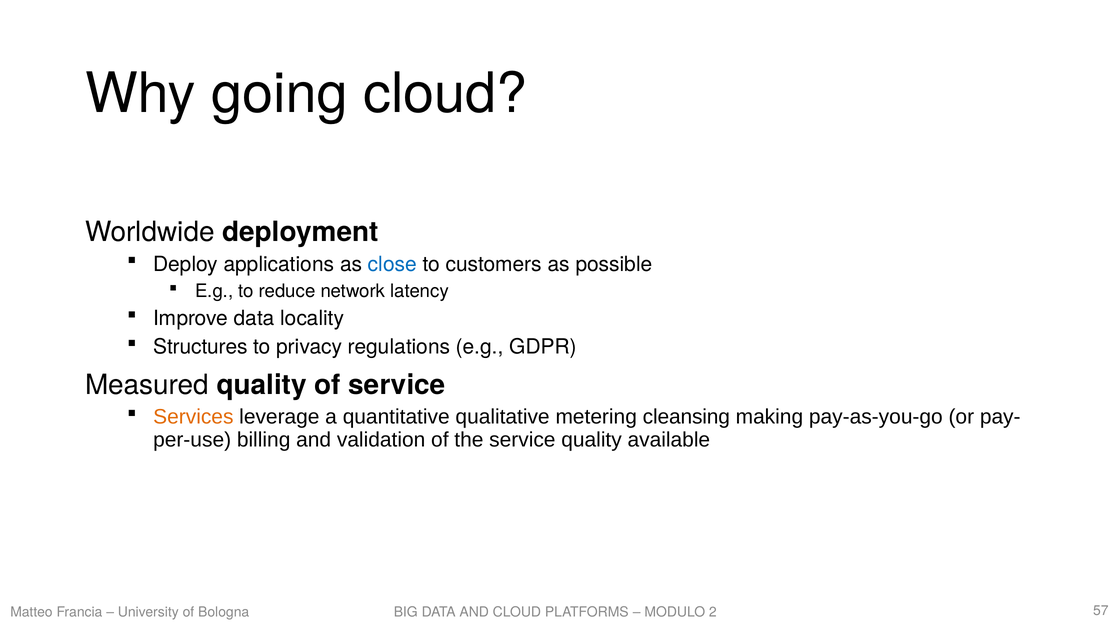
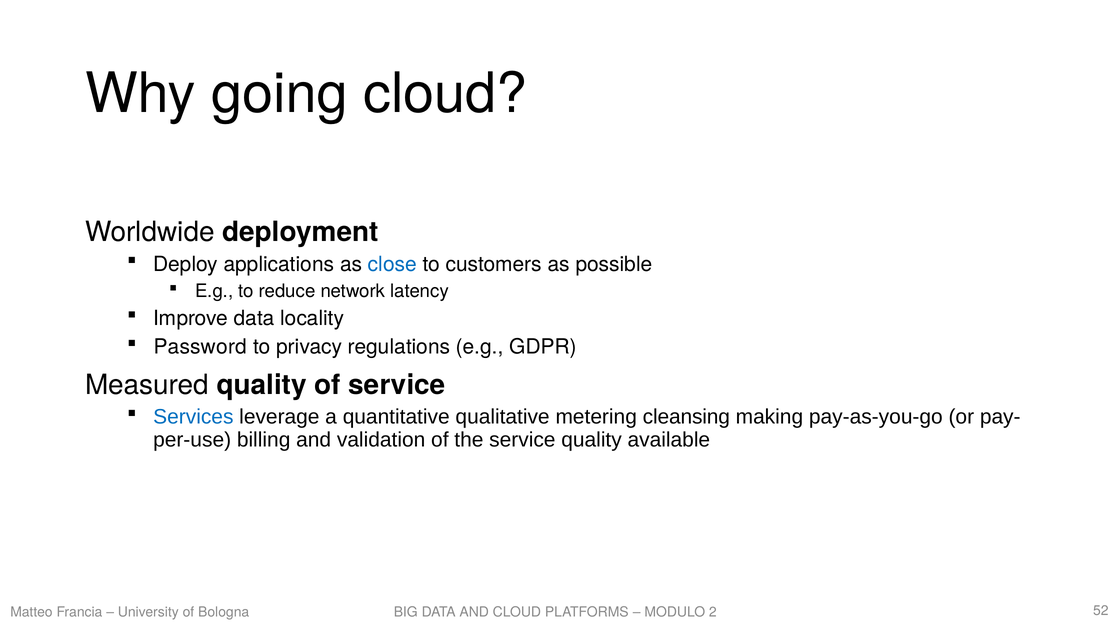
Structures: Structures -> Password (200, 347)
Services colour: orange -> blue (193, 417)
57: 57 -> 52 (1101, 611)
